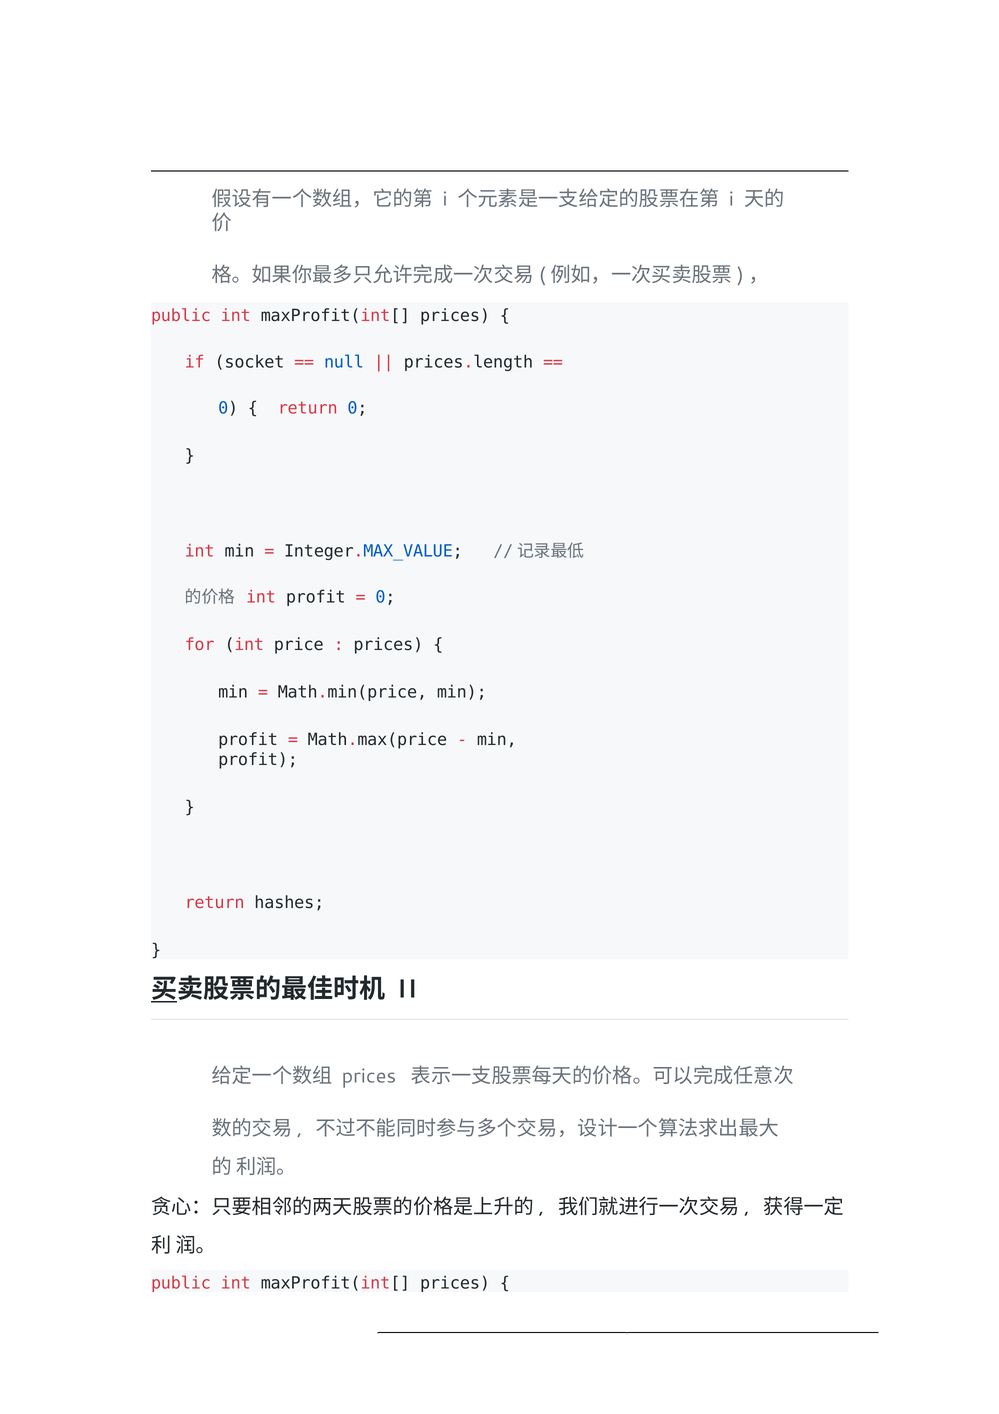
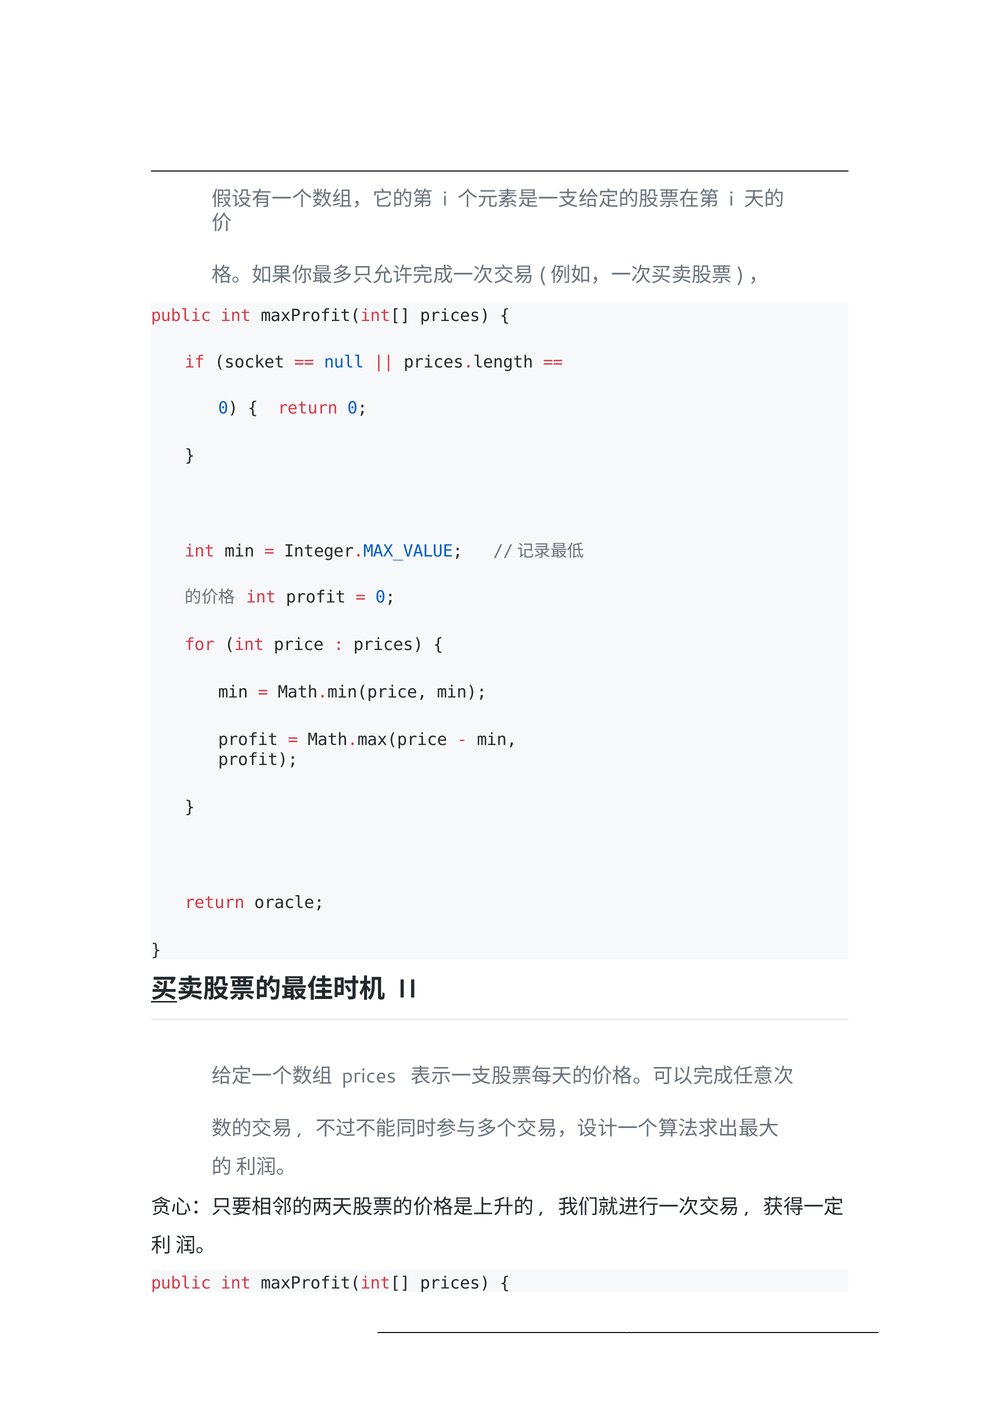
hashes: hashes -> oracle (289, 903)
